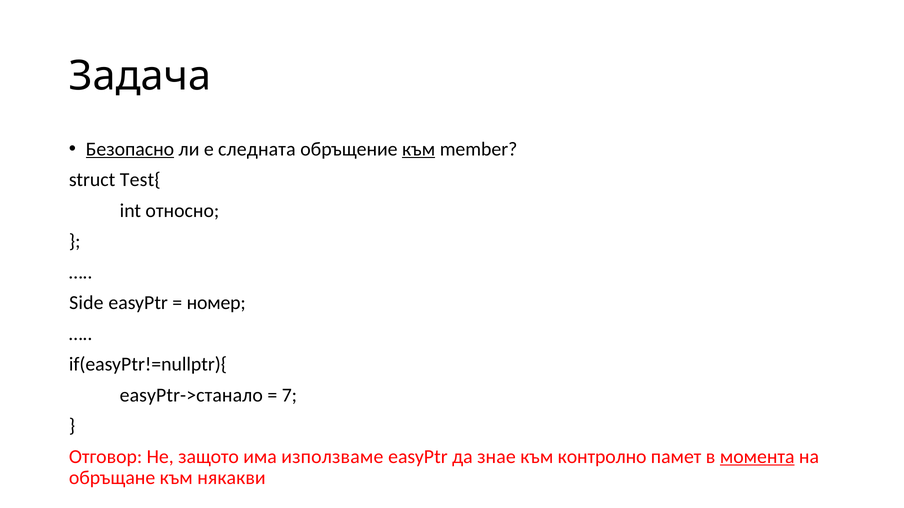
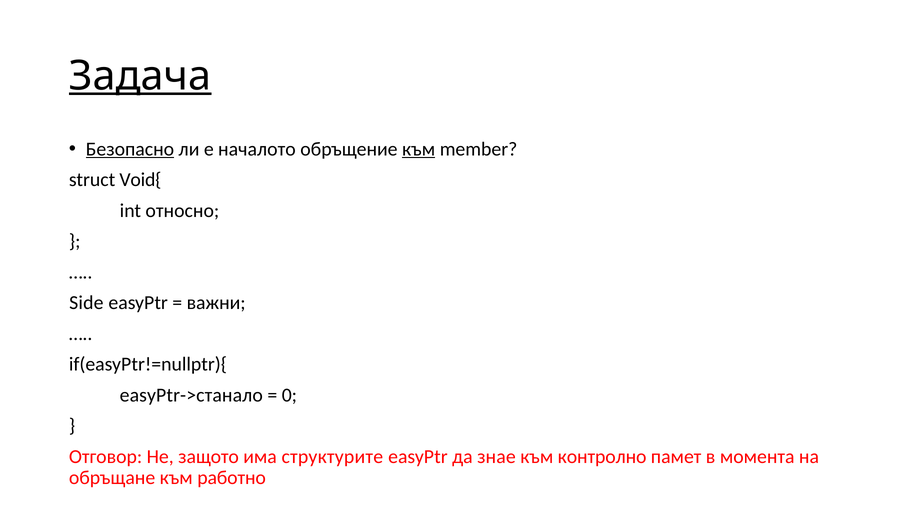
Задача underline: none -> present (140, 76)
следната: следната -> началото (257, 149)
Test{: Test{ -> Void{ (140, 180)
номер: номер -> важни (216, 303)
7: 7 -> 0 (289, 396)
използваме: използваме -> структурите (332, 457)
момента underline: present -> none (757, 457)
някакви: някакви -> работно (232, 478)
